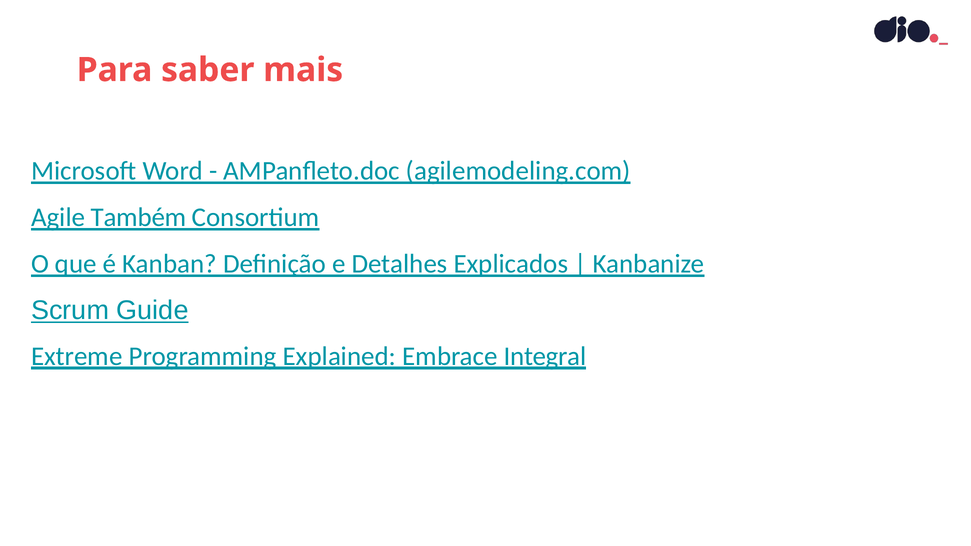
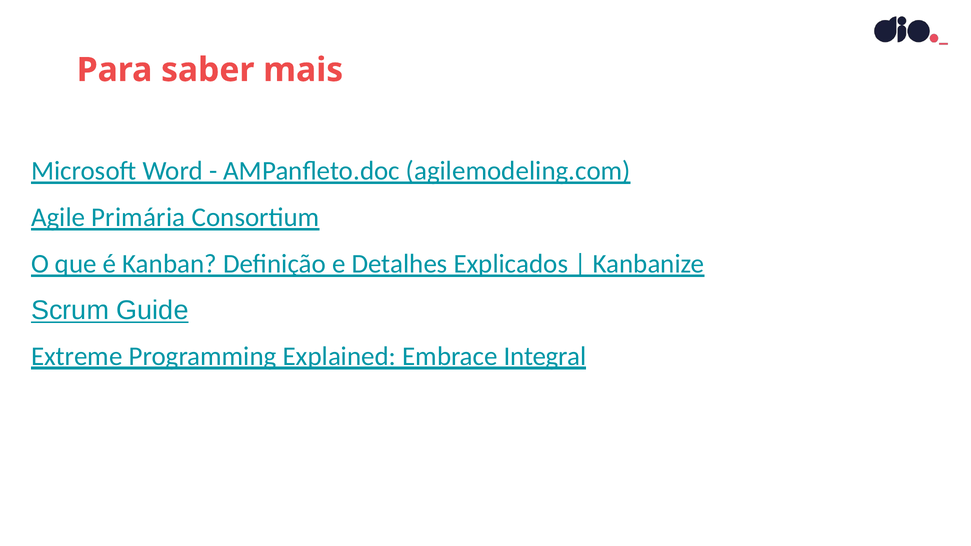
Também: Também -> Primária (138, 218)
